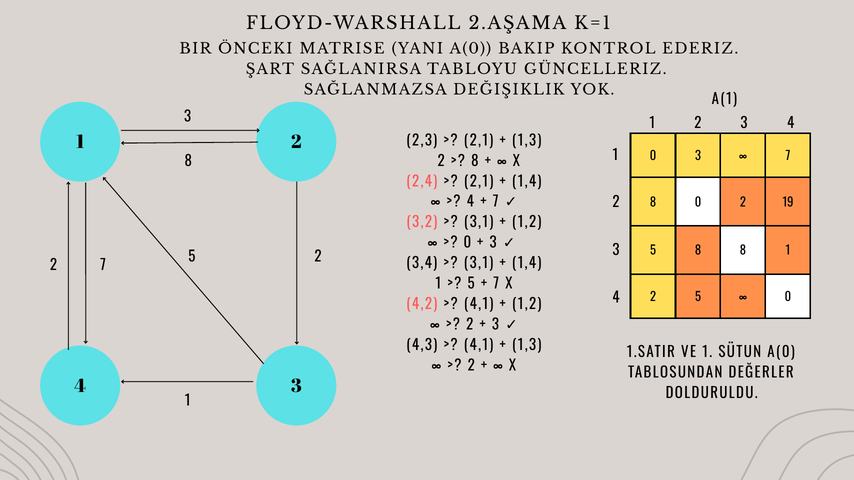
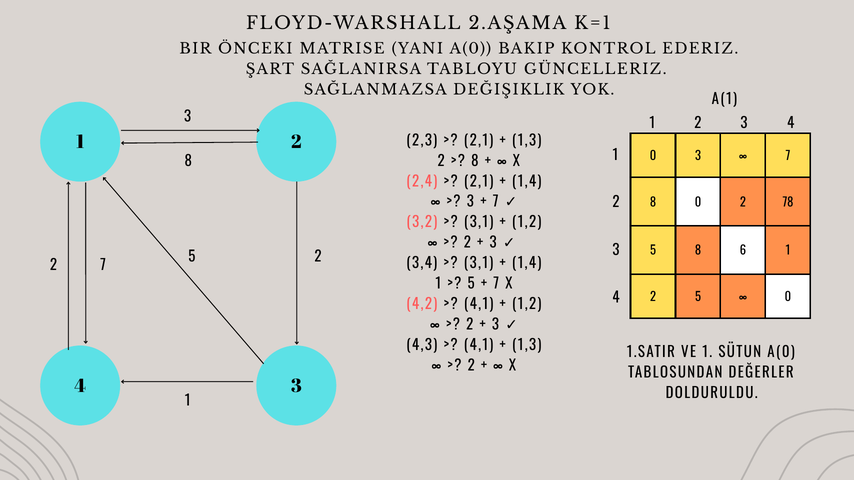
4: 4 -> 3 (470, 202)
19: 19 -> 78 (788, 203)
0: 0 -> 2 (467, 243)
8 8: 8 -> 6 (743, 251)
